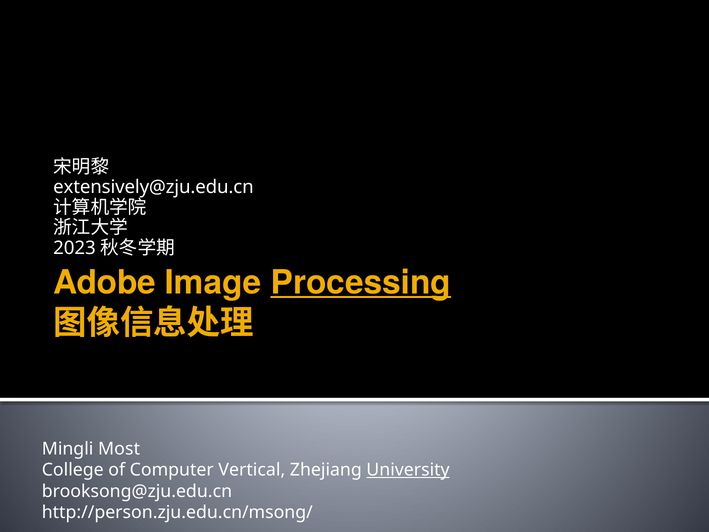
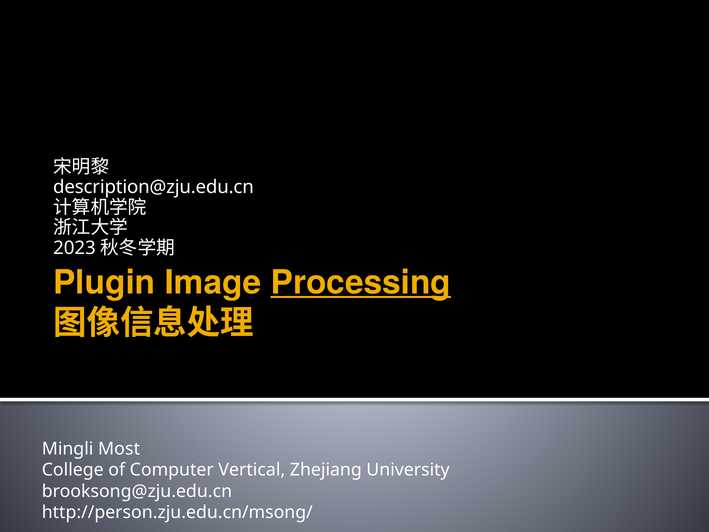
extensively@zju.edu.cn: extensively@zju.edu.cn -> description@zju.edu.cn (153, 187)
Adobe: Adobe -> Plugin (104, 283)
University underline: present -> none (408, 470)
